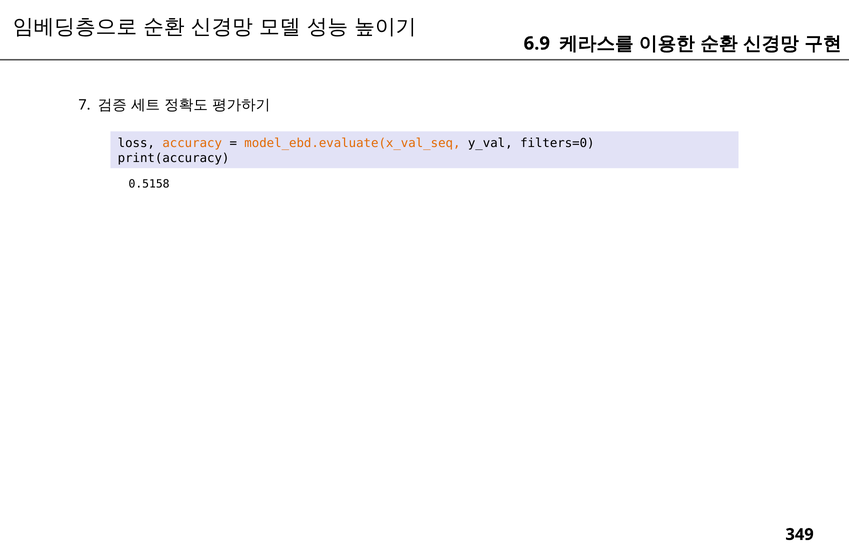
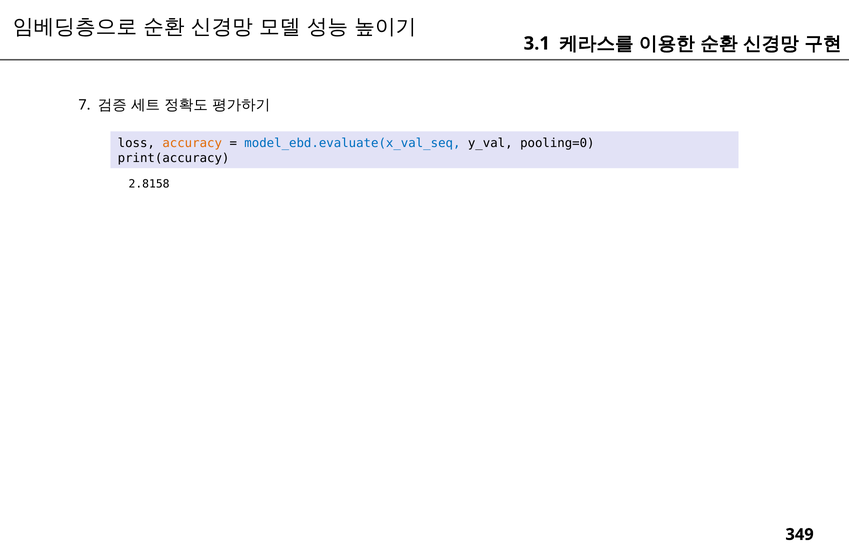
6.9: 6.9 -> 3.1 (537, 44)
model_ebd.evaluate(x_val_seq colour: orange -> blue (352, 143)
filters=0: filters=0 -> pooling=0 (557, 143)
0.5158: 0.5158 -> 2.8158 (149, 184)
